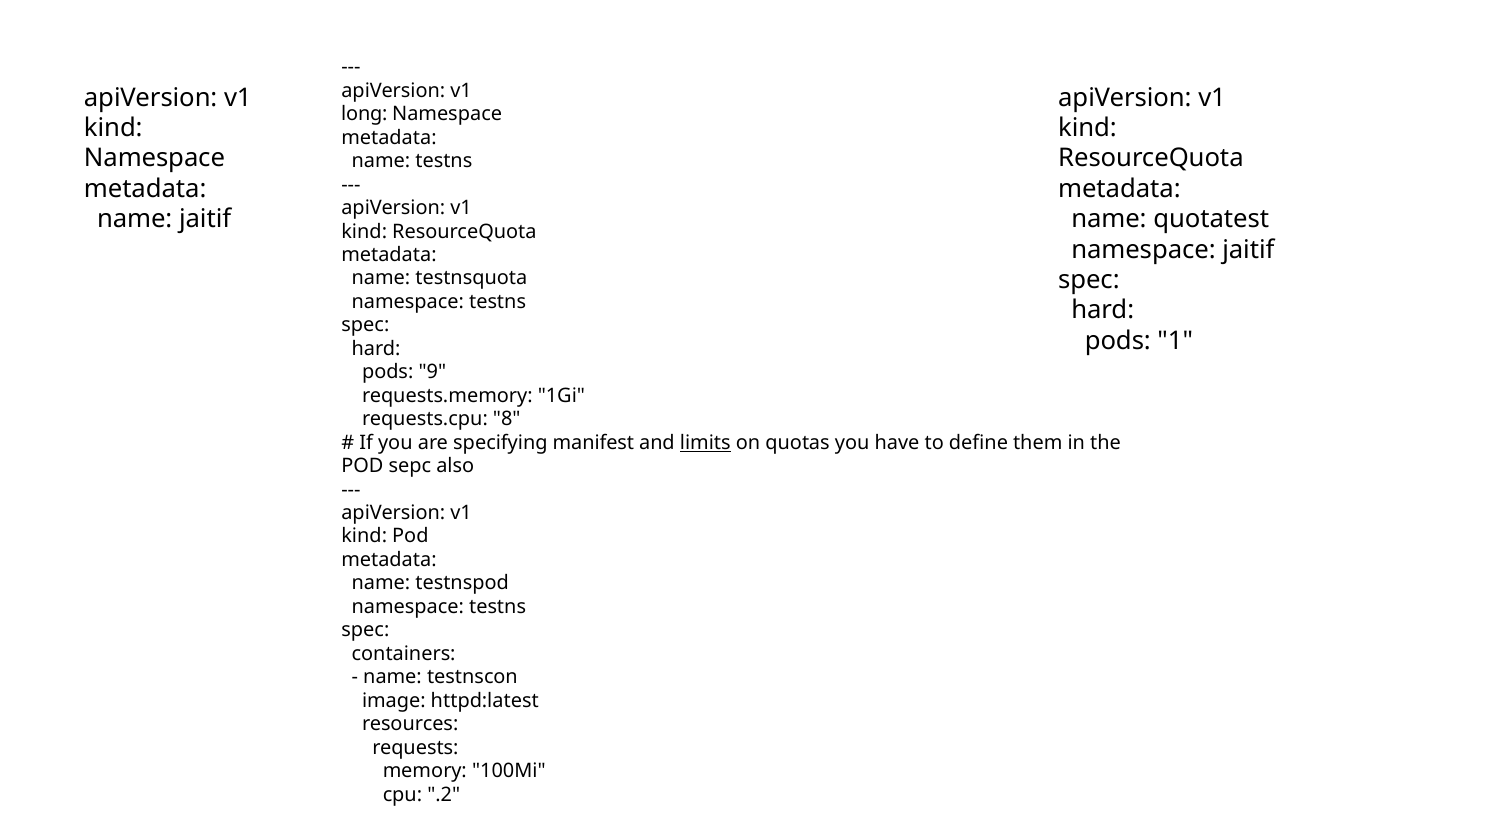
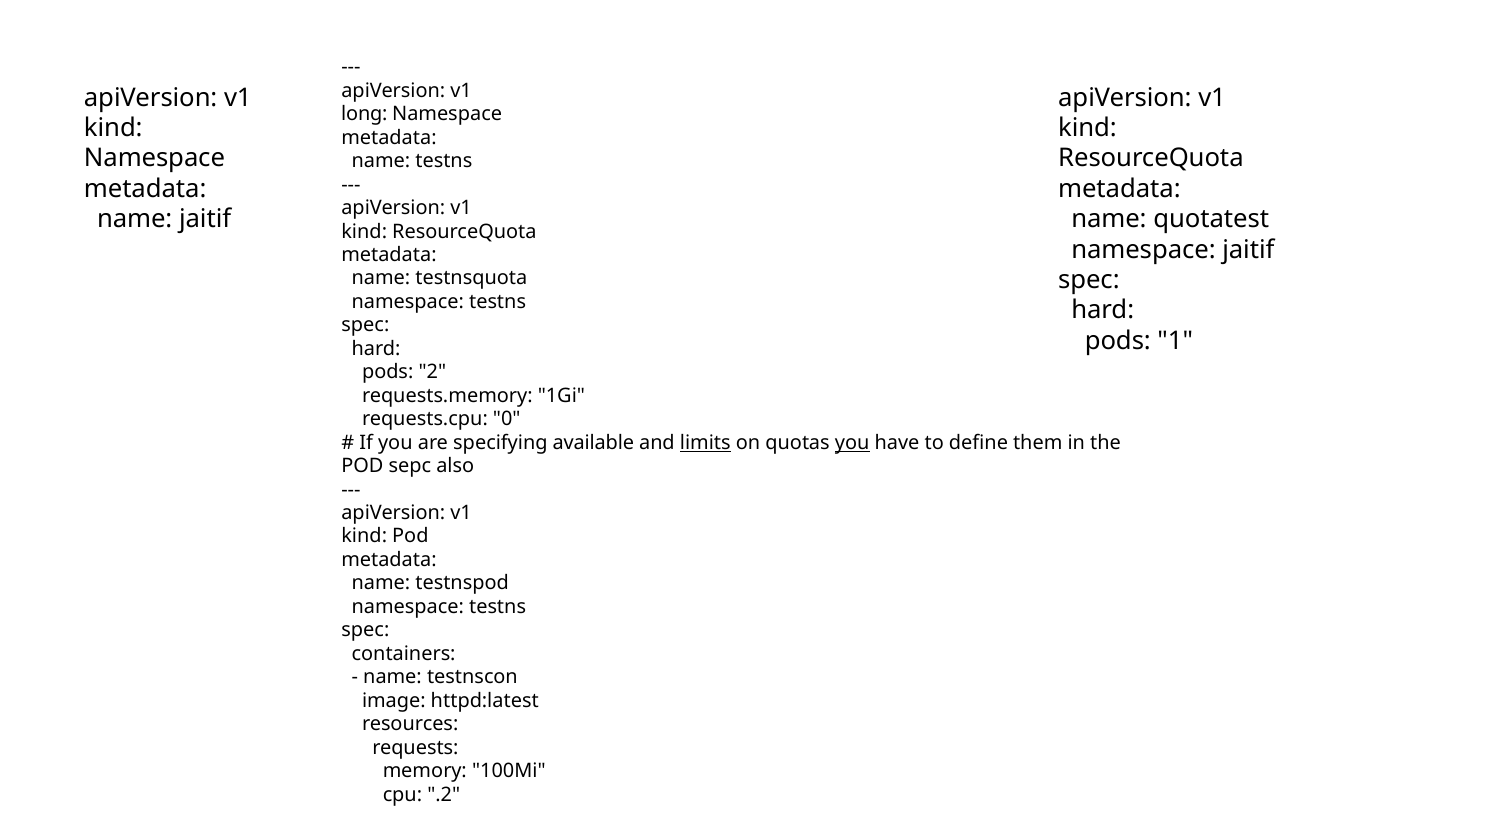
9: 9 -> 2 (432, 372)
8: 8 -> 0 (507, 419)
manifest: manifest -> available (593, 443)
you underline: none -> present (852, 443)
